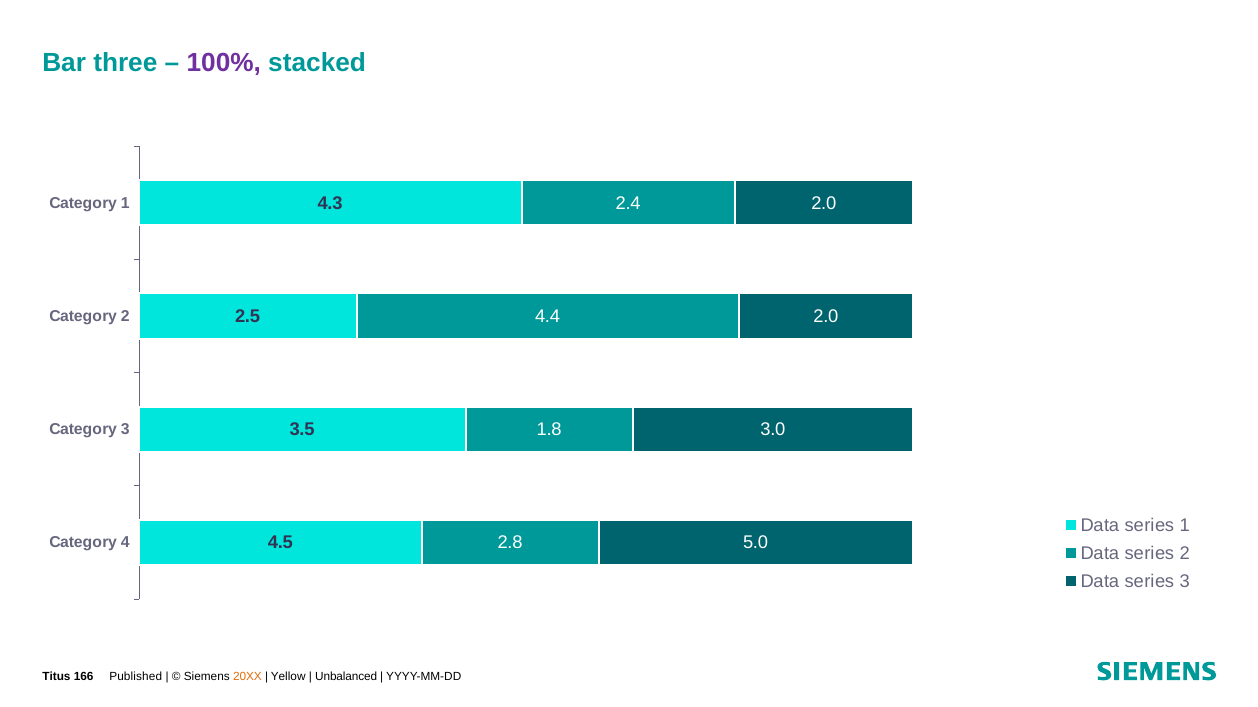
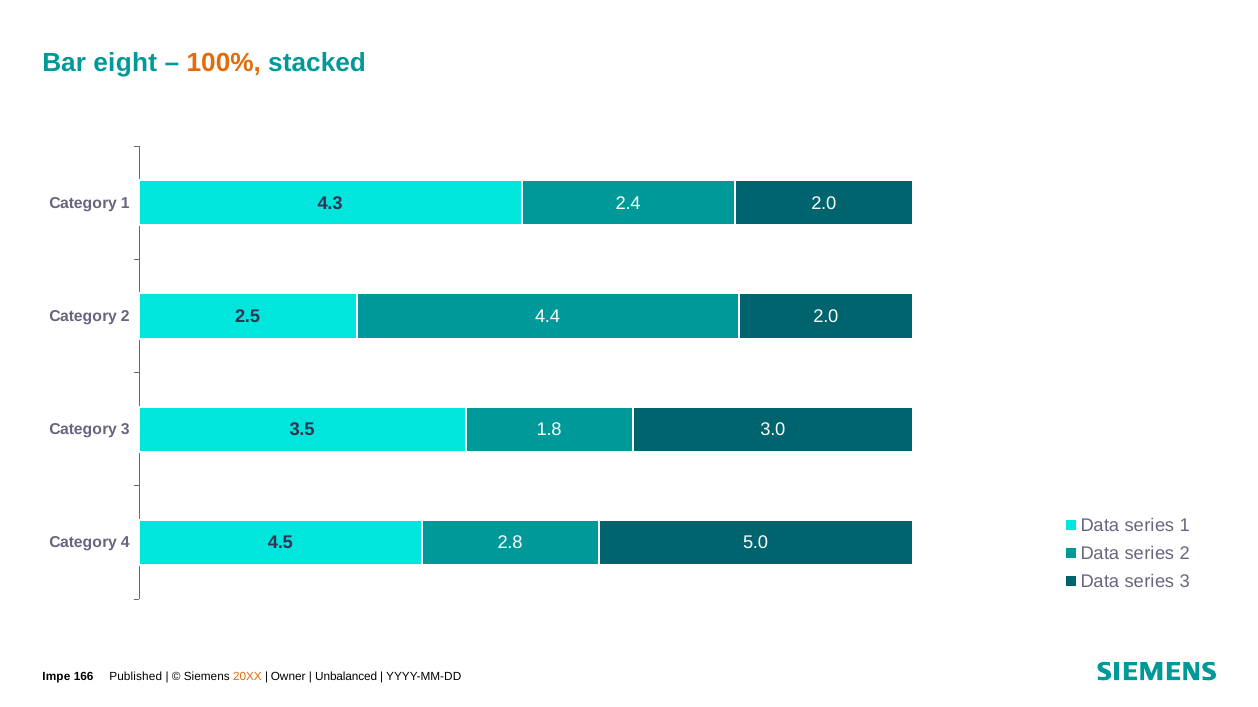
three: three -> eight (125, 63)
100% colour: purple -> orange (224, 63)
Titus: Titus -> Impe (56, 677)
Yellow: Yellow -> Owner (288, 677)
